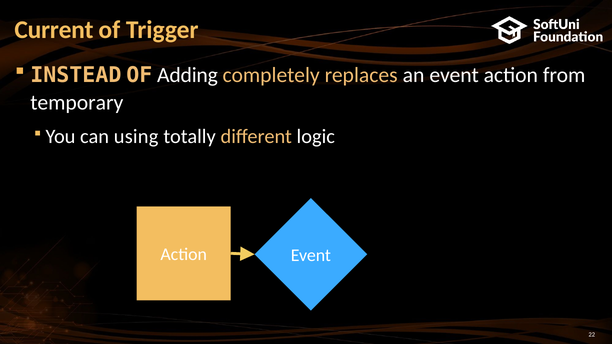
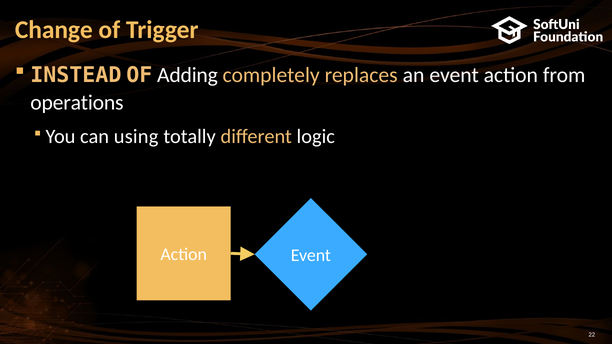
Current: Current -> Change (54, 30)
temporary: temporary -> operations (77, 103)
